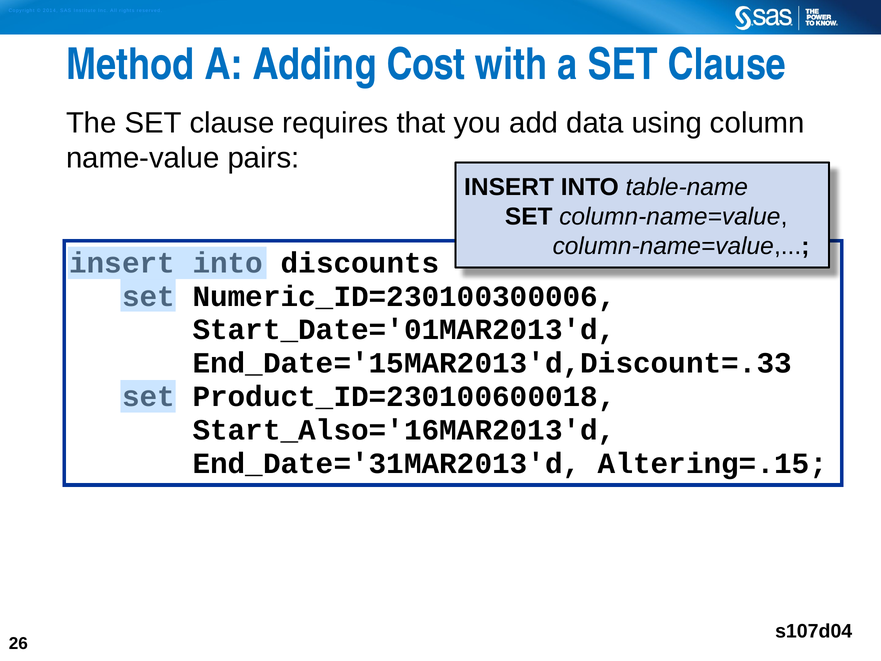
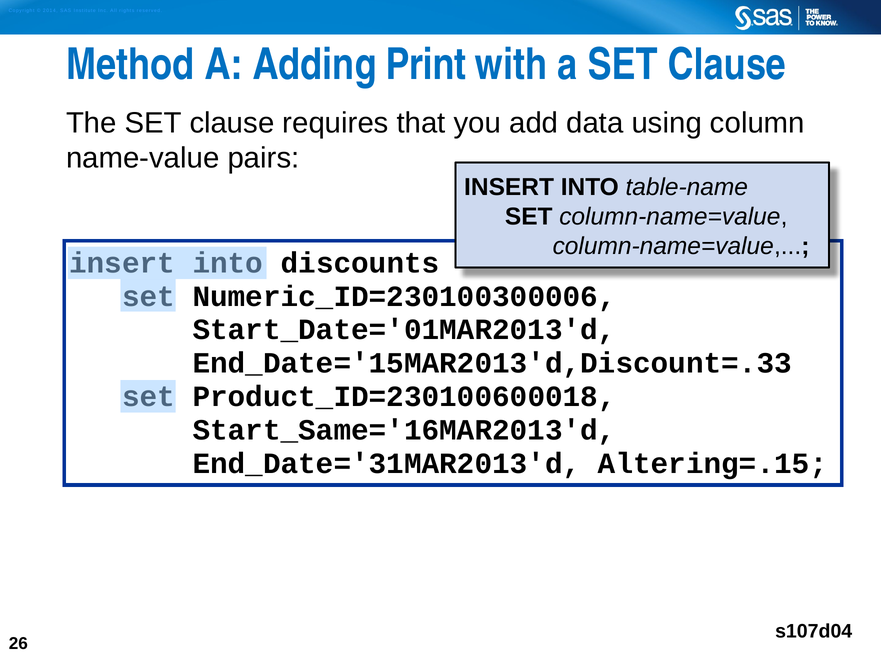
Cost: Cost -> Print (426, 65)
Start_Also='16MAR2013'd: Start_Also='16MAR2013'd -> Start_Same='16MAR2013'd (404, 430)
